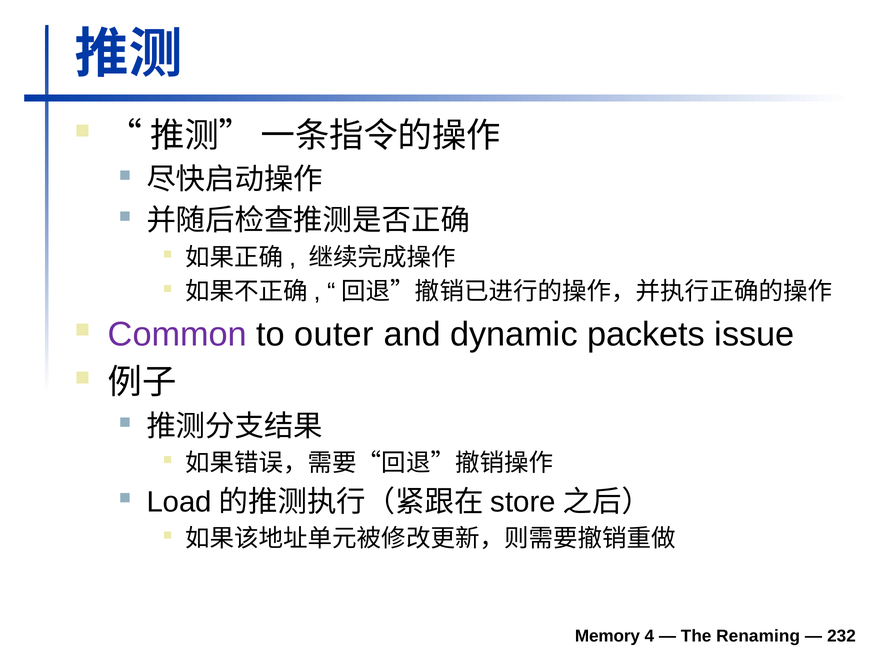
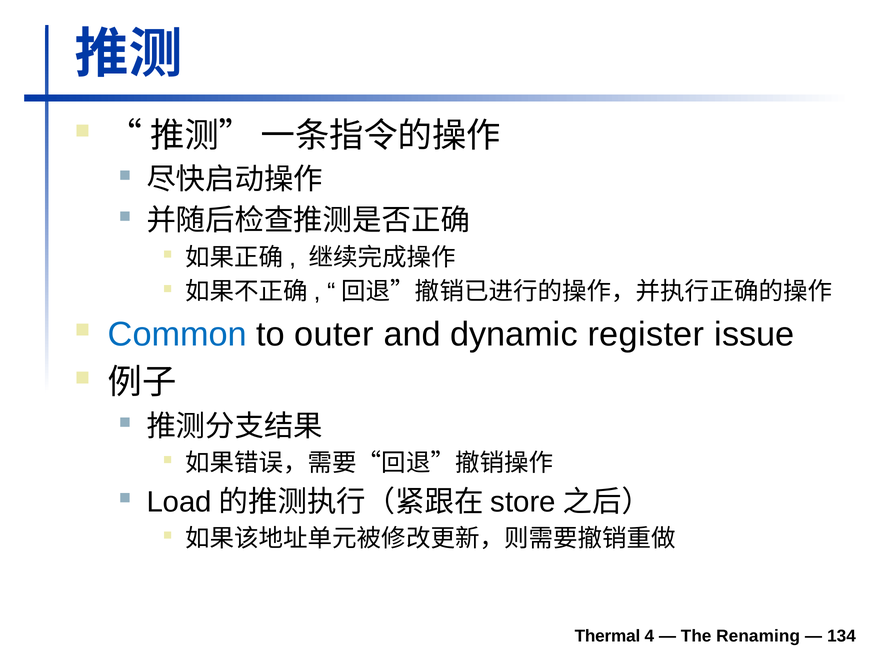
Common colour: purple -> blue (177, 335)
packets: packets -> register (646, 335)
Memory: Memory -> Thermal (607, 637)
232: 232 -> 134 (842, 637)
